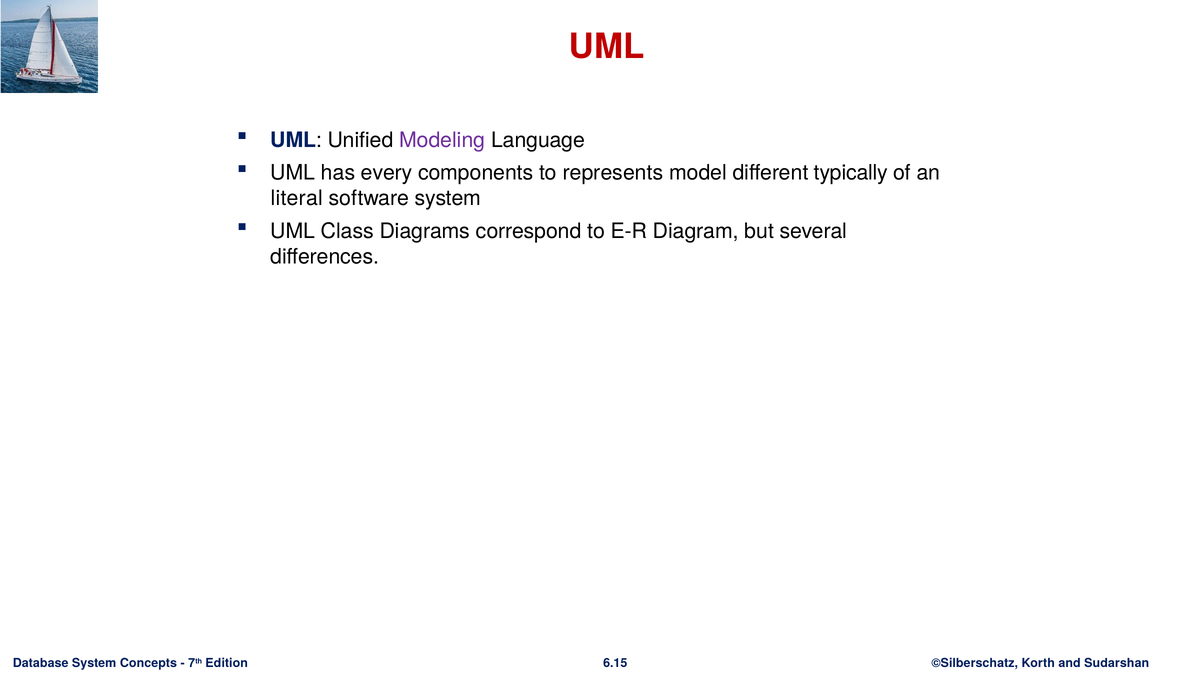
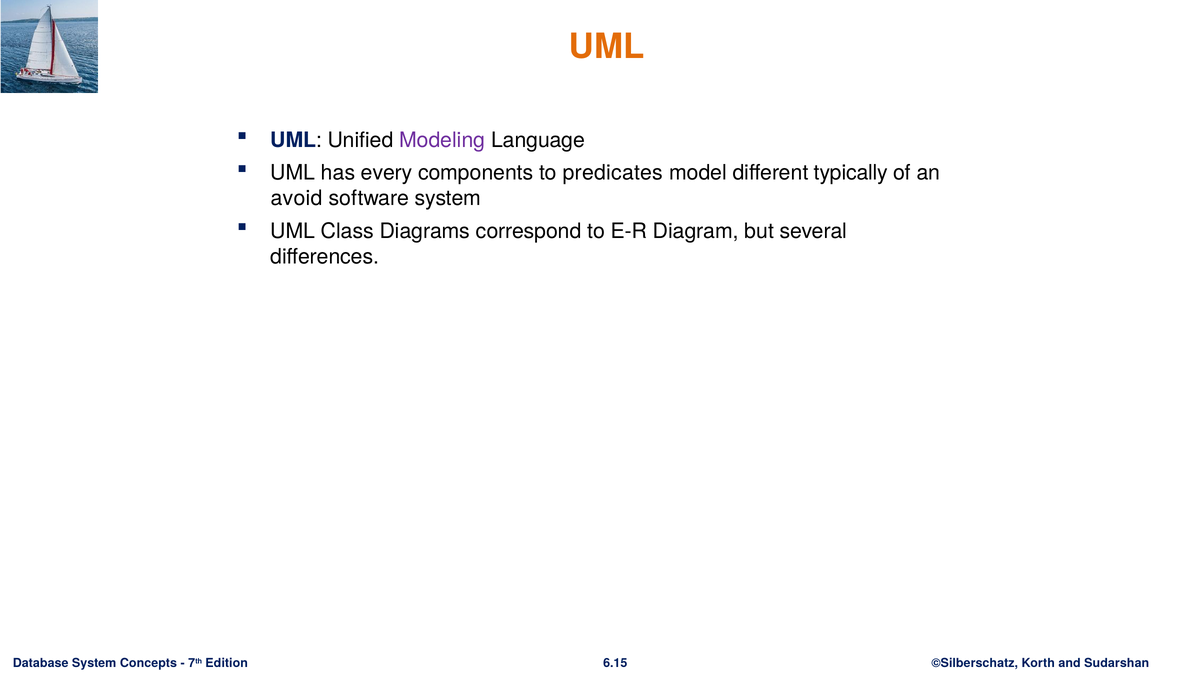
UML colour: red -> orange (607, 47)
represents: represents -> predicates (613, 173)
literal: literal -> avoid (297, 198)
